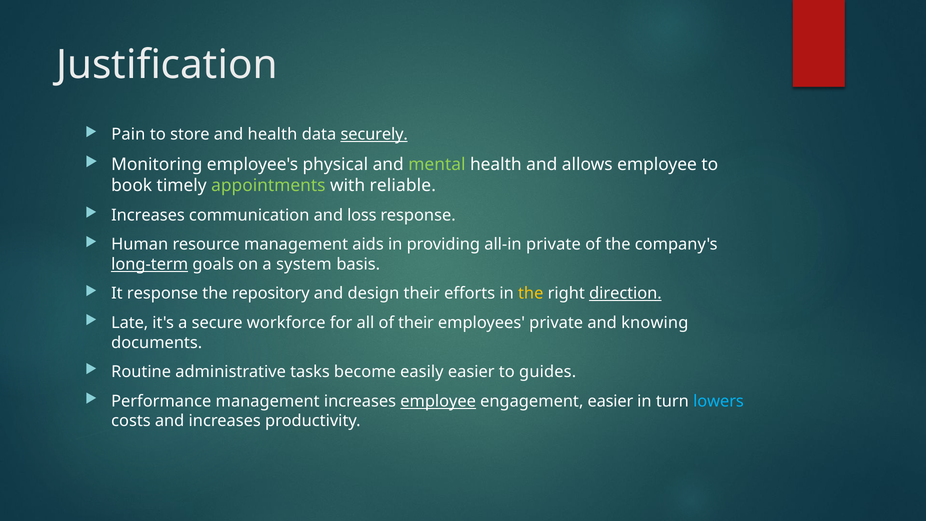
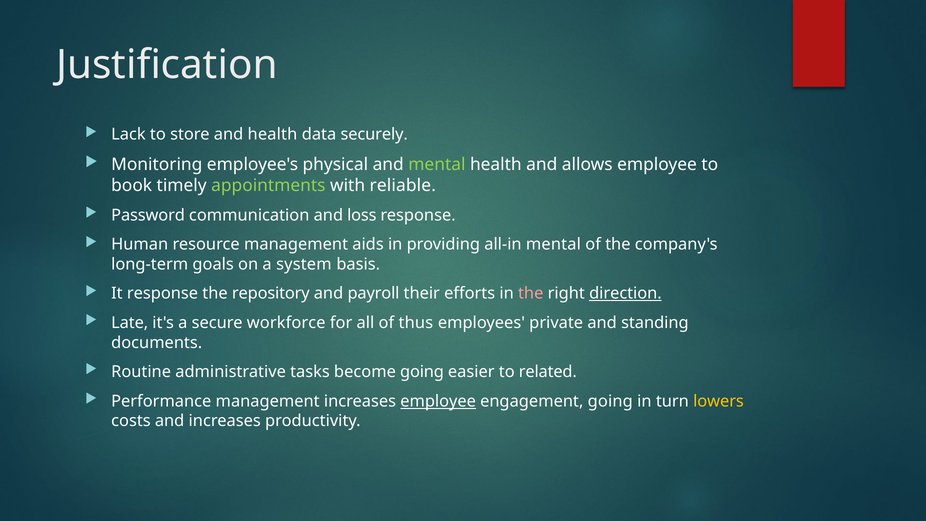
Pain: Pain -> Lack (128, 134)
securely underline: present -> none (374, 134)
Increases: Increases -> Password (148, 215)
all-in private: private -> mental (553, 244)
long-term underline: present -> none (150, 264)
design: design -> payroll (373, 293)
the colour: yellow -> pink (531, 293)
of their: their -> thus (416, 323)
knowing: knowing -> standing (655, 323)
become easily: easily -> going (422, 372)
guides: guides -> related (548, 372)
engagement easier: easier -> going (610, 401)
lowers colour: light blue -> yellow (718, 401)
